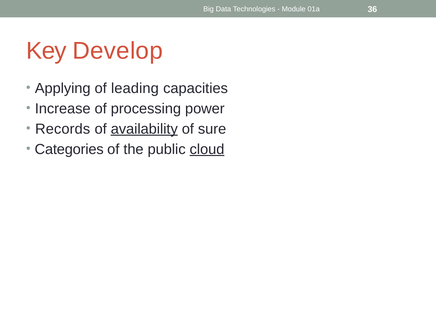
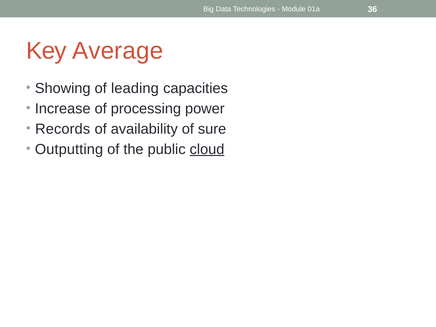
Develop: Develop -> Average (118, 51)
Applying: Applying -> Showing (63, 88)
availability underline: present -> none (144, 129)
Categories: Categories -> Outputting (69, 149)
